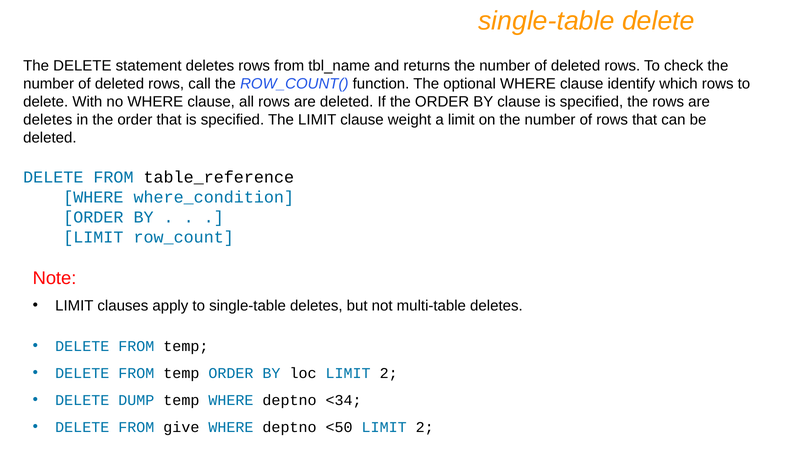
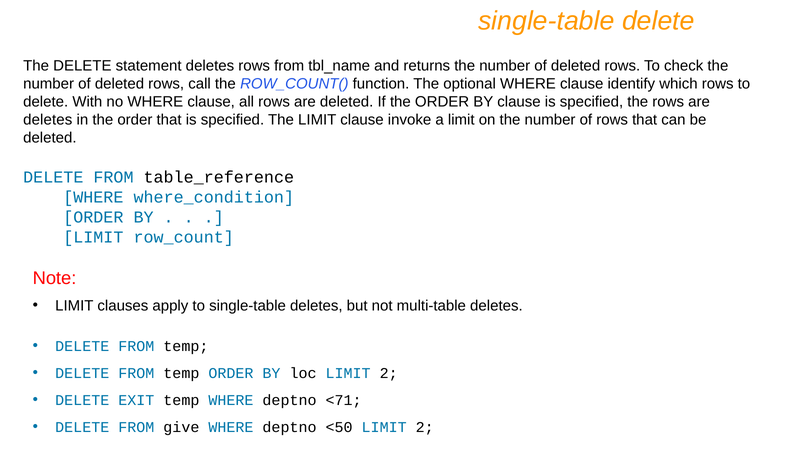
weight: weight -> invoke (410, 120)
DUMP: DUMP -> EXIT (136, 401)
<34: <34 -> <71 (344, 401)
